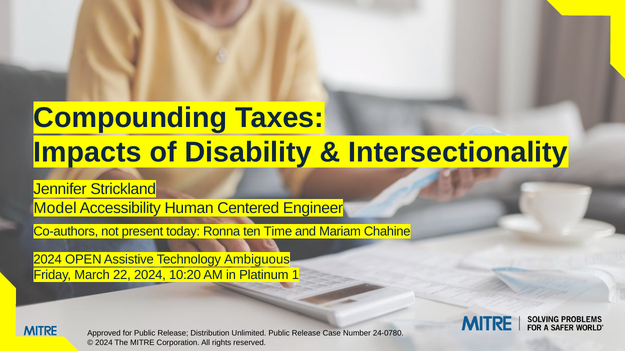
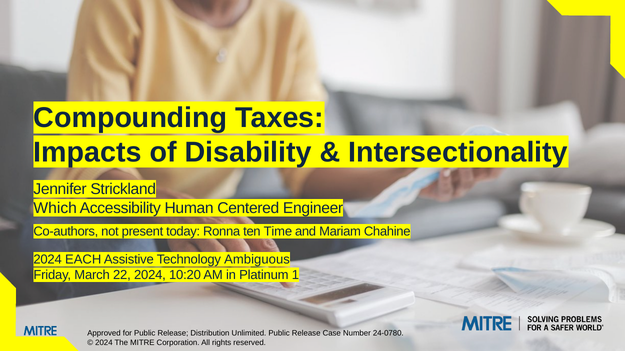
Model: Model -> Which (55, 208)
OPEN: OPEN -> EACH (83, 260)
